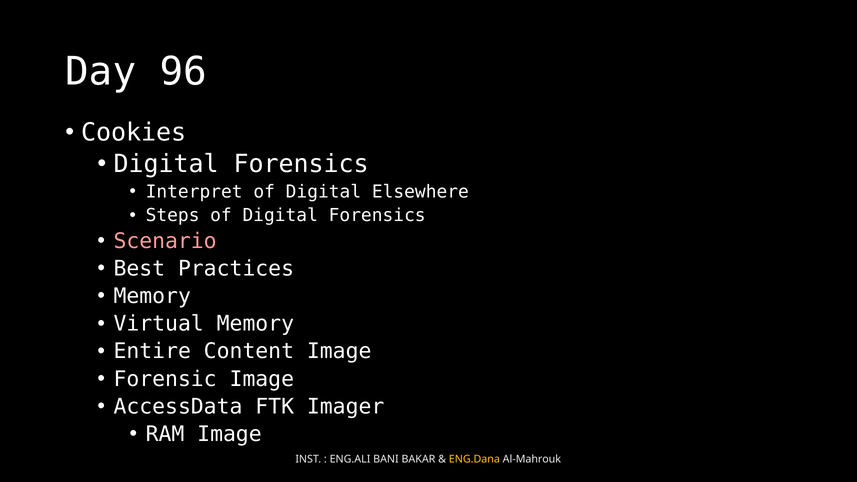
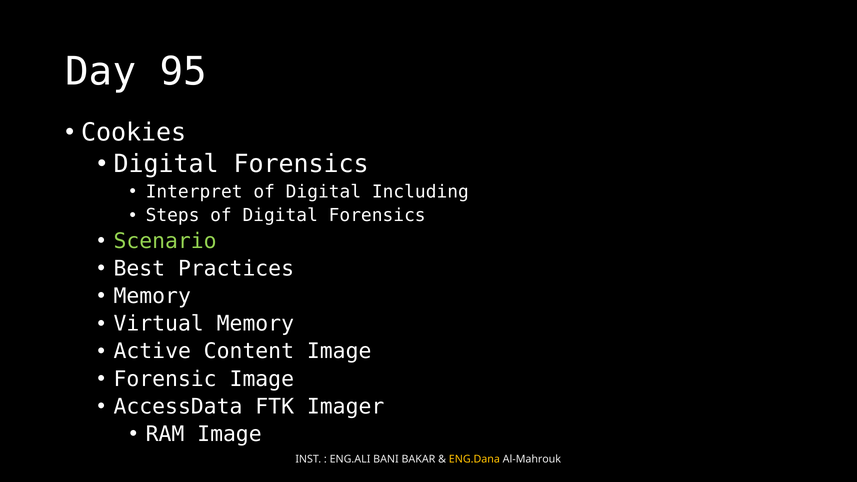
96: 96 -> 95 (183, 72)
Elsewhere: Elsewhere -> Including (420, 192)
Scenario colour: pink -> light green (165, 241)
Entire: Entire -> Active (152, 351)
